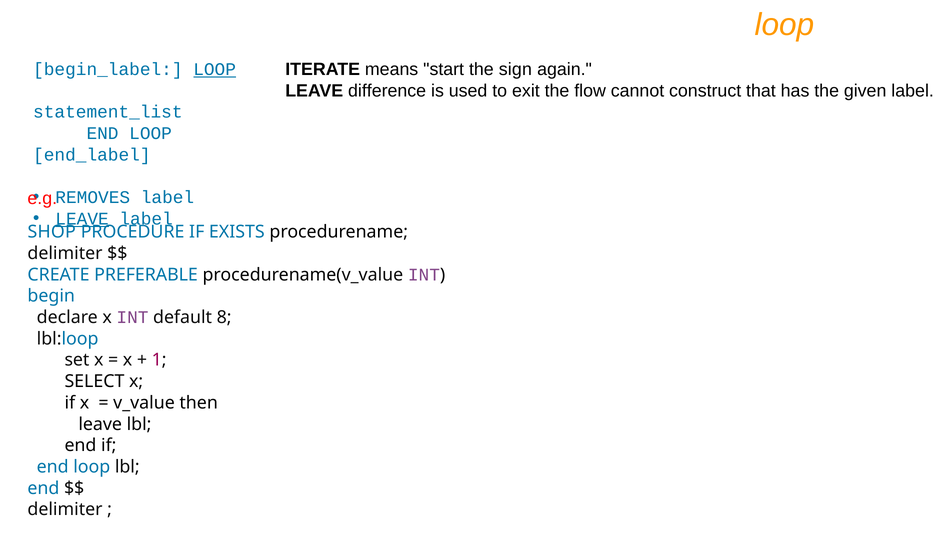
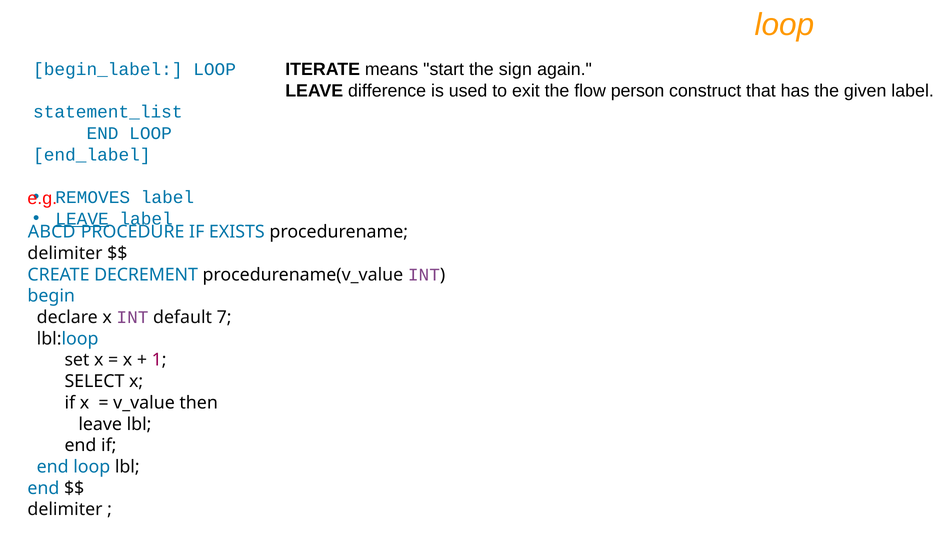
LOOP underline: present -> none (215, 69)
cannot: cannot -> person (638, 91)
SHOP: SHOP -> ABCD (52, 232)
PREFERABLE: PREFERABLE -> DECREMENT (146, 275)
8: 8 -> 7 (224, 317)
